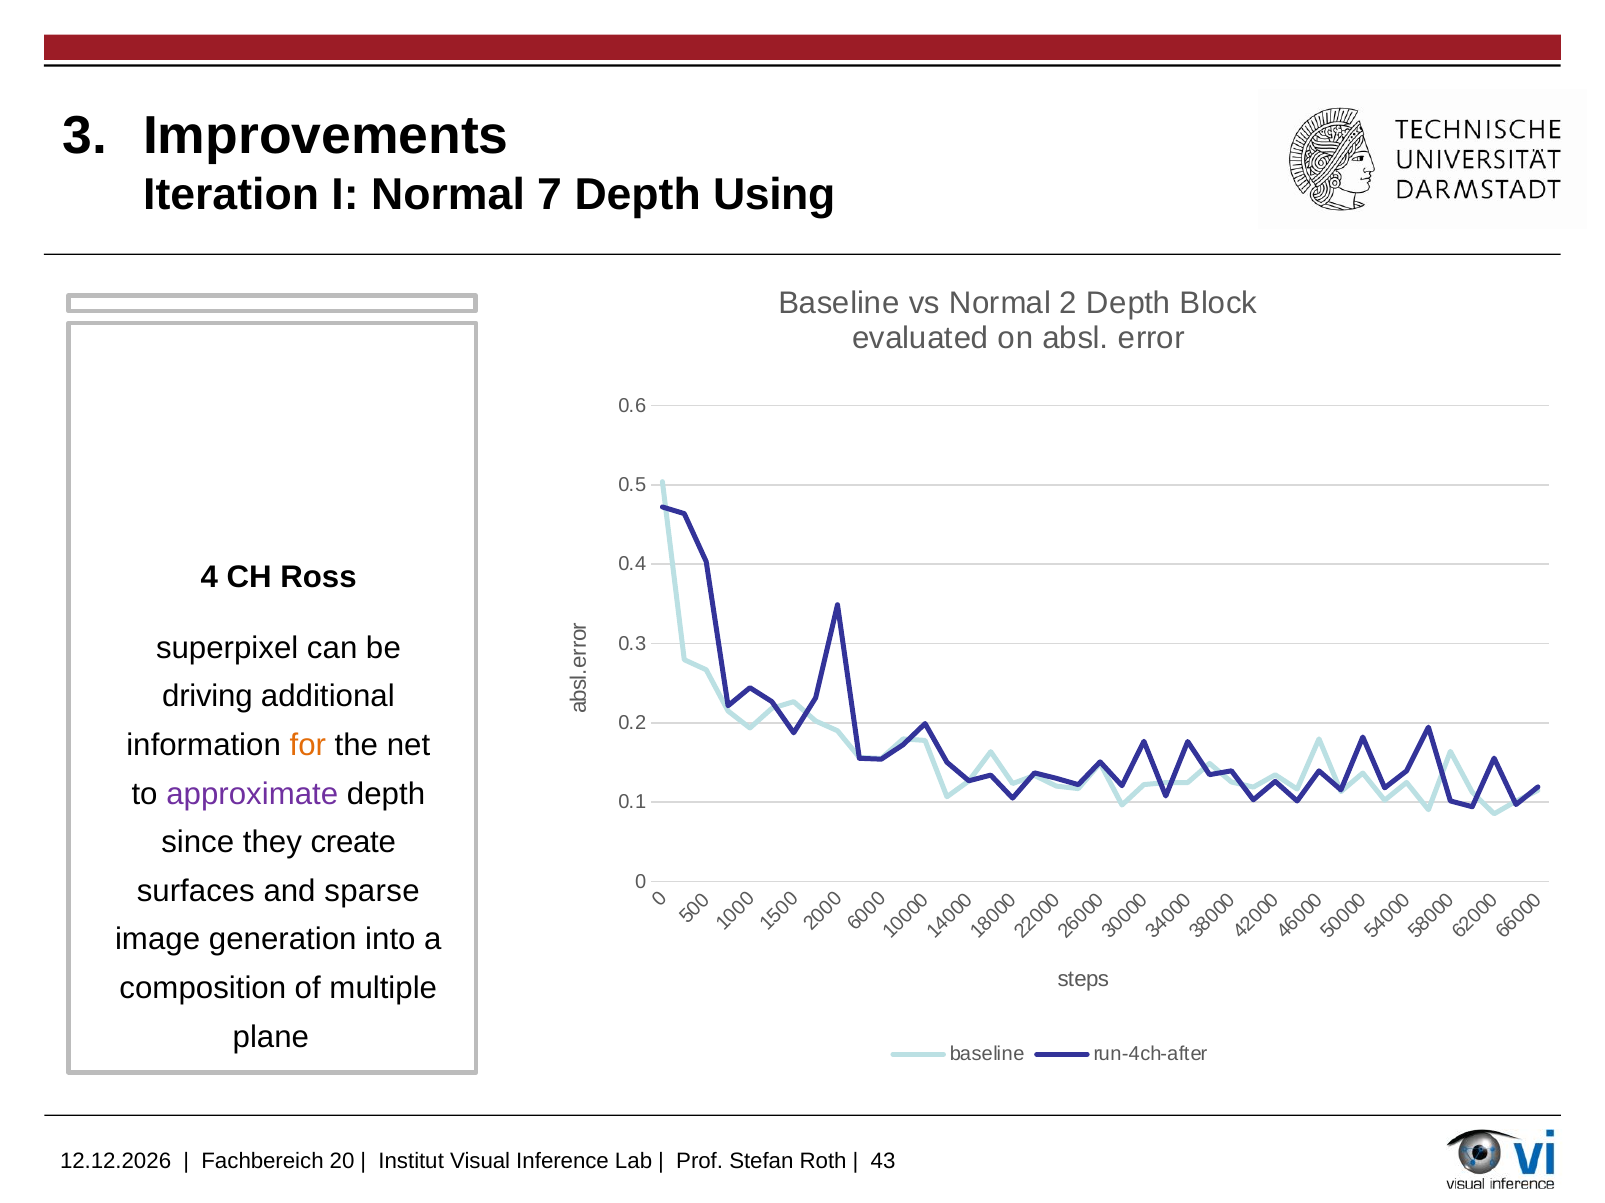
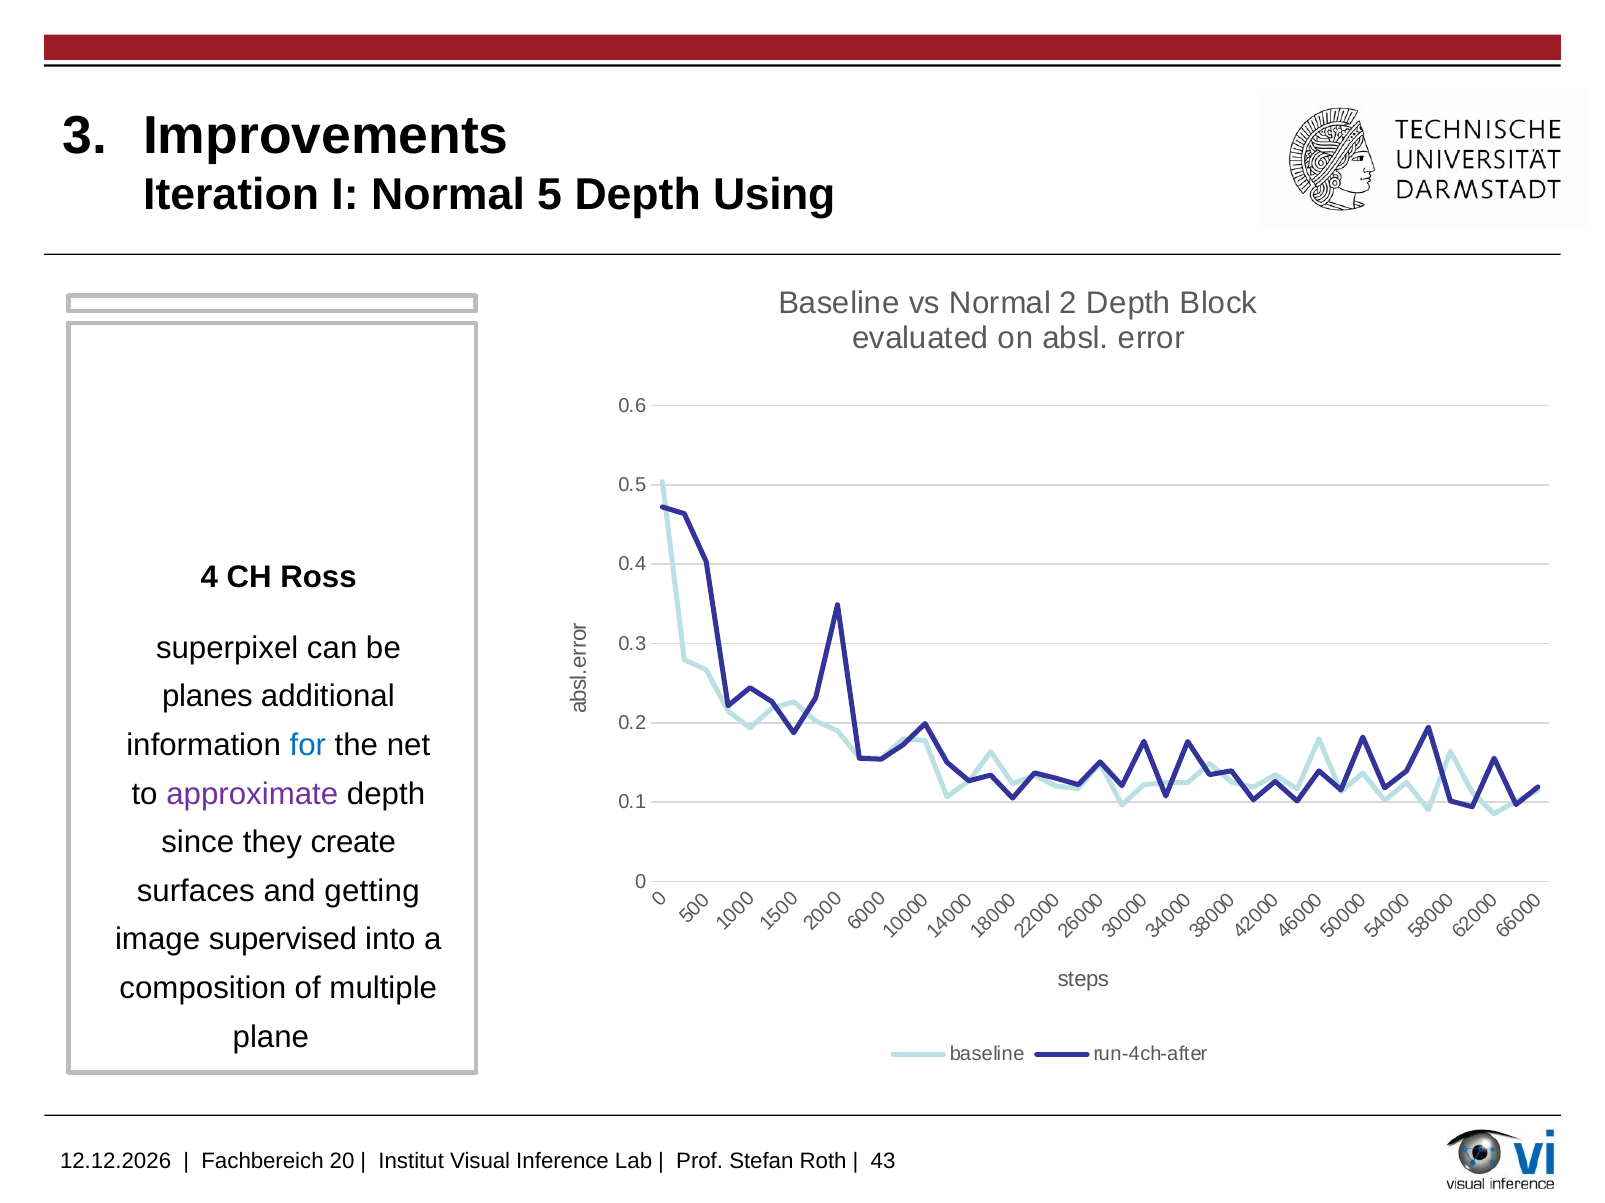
Normal 7: 7 -> 5 (550, 195)
driving: driving -> planes (207, 697)
for colour: orange -> blue (308, 746)
sparse: sparse -> getting (372, 892)
generation: generation -> supervised (283, 940)
